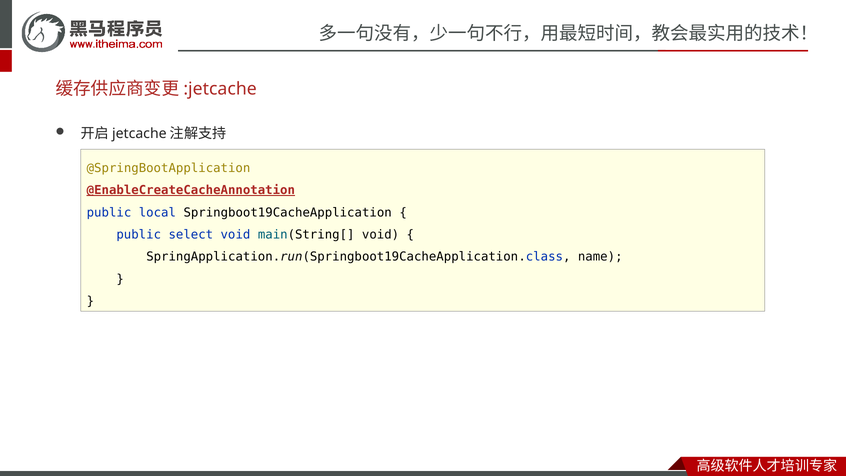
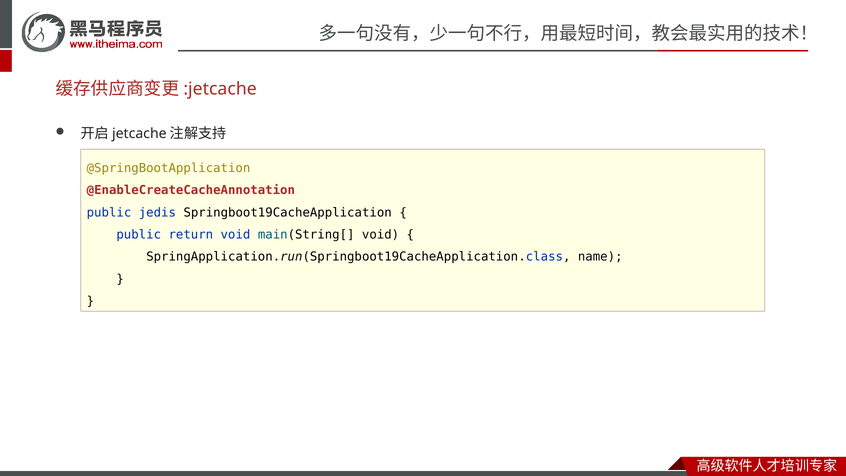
@EnableCreateCacheAnnotation underline: present -> none (191, 190)
local: local -> jedis (157, 212)
select: select -> return (191, 235)
